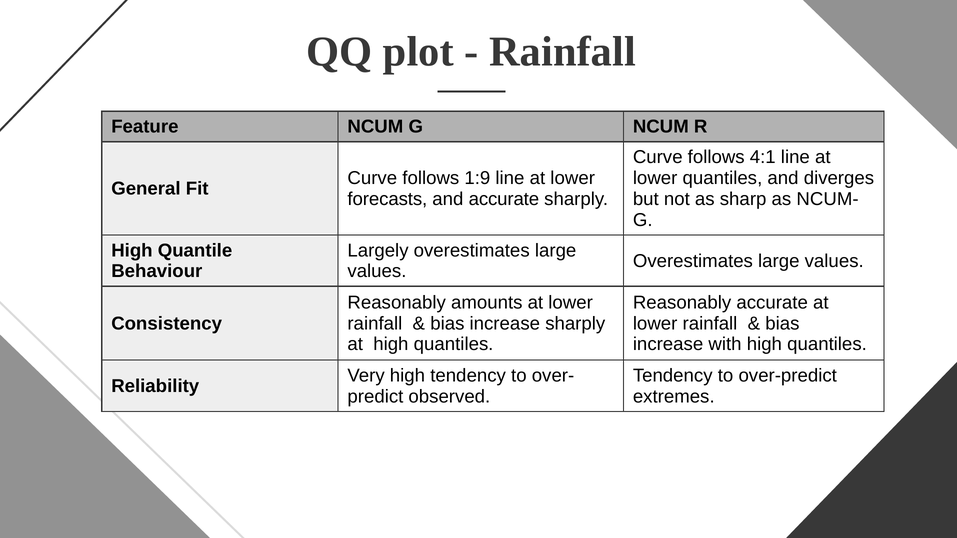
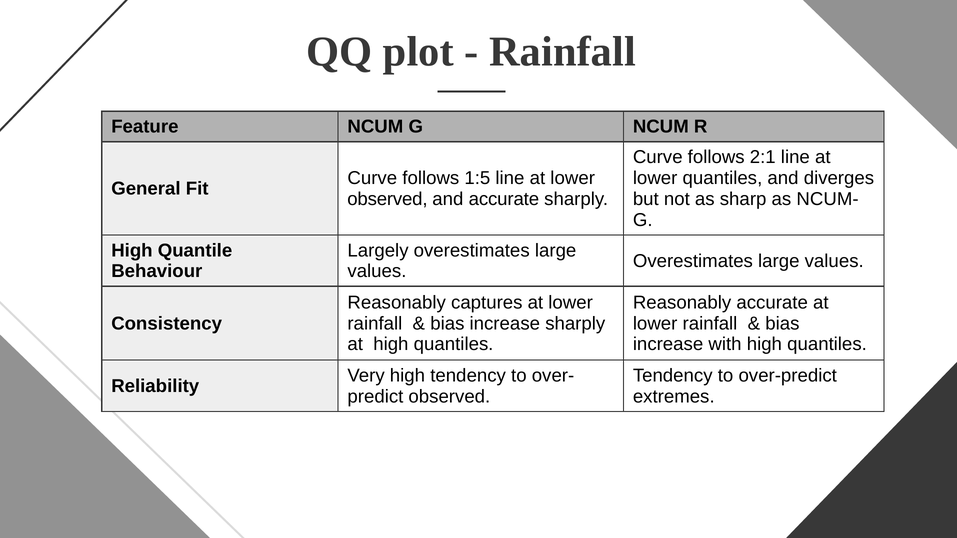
4:1: 4:1 -> 2:1 (763, 157)
1:9: 1:9 -> 1:5 (477, 178)
forecasts: forecasts -> observed (387, 199)
amounts: amounts -> captures (487, 303)
